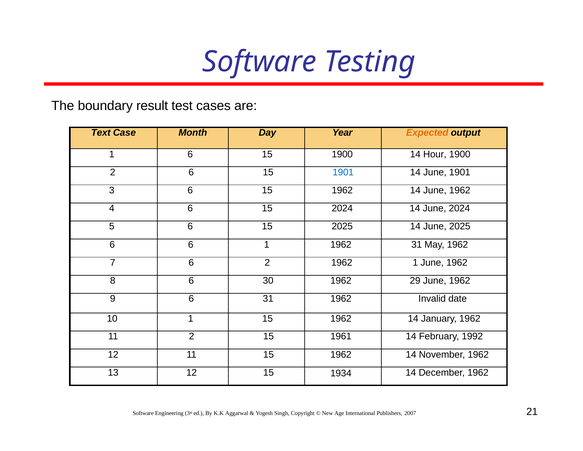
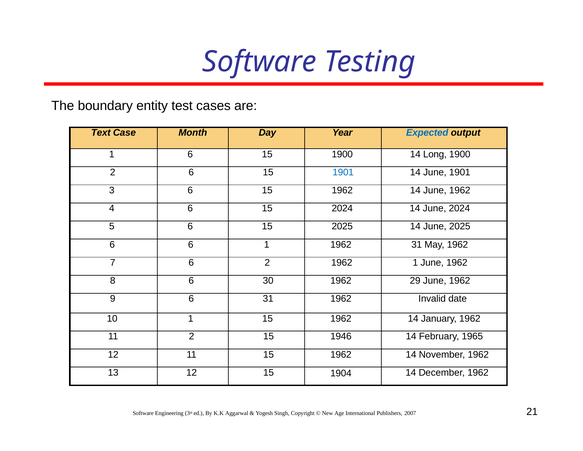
result: result -> entity (152, 106)
Expected colour: orange -> blue (427, 132)
Hour: Hour -> Long (435, 154)
1961: 1961 -> 1946 (341, 336)
1992: 1992 -> 1965 (472, 336)
1934: 1934 -> 1904 (341, 373)
